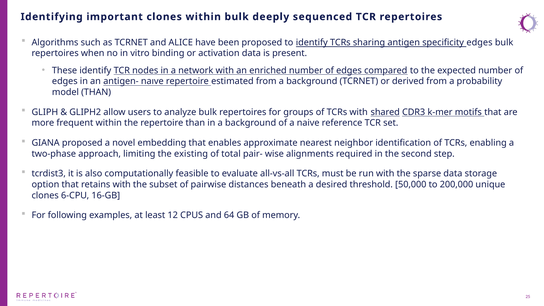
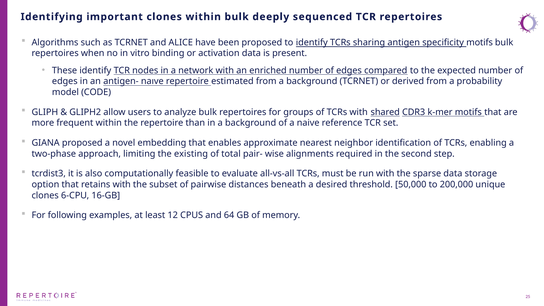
specificity edges: edges -> motifs (480, 42)
model THAN: THAN -> CODE (96, 92)
